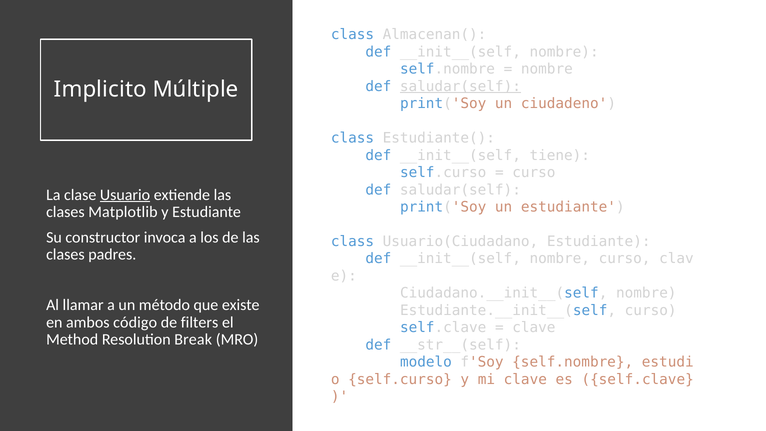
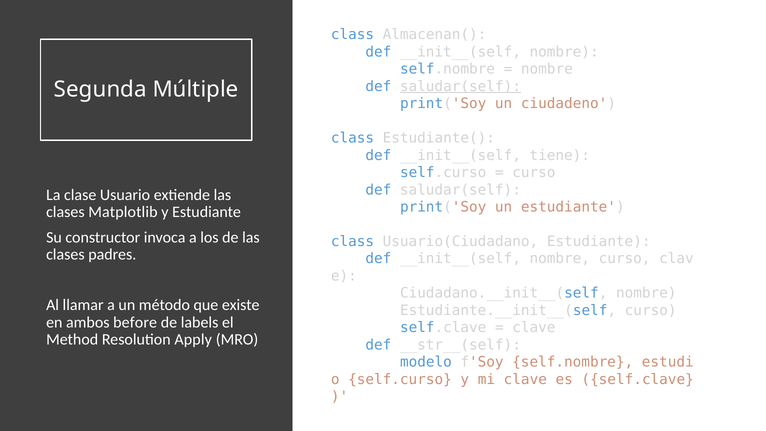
Implicito: Implicito -> Segunda (100, 89)
Usuario underline: present -> none (125, 195)
código: código -> before (135, 322)
filters: filters -> labels (200, 322)
Break: Break -> Apply (193, 340)
